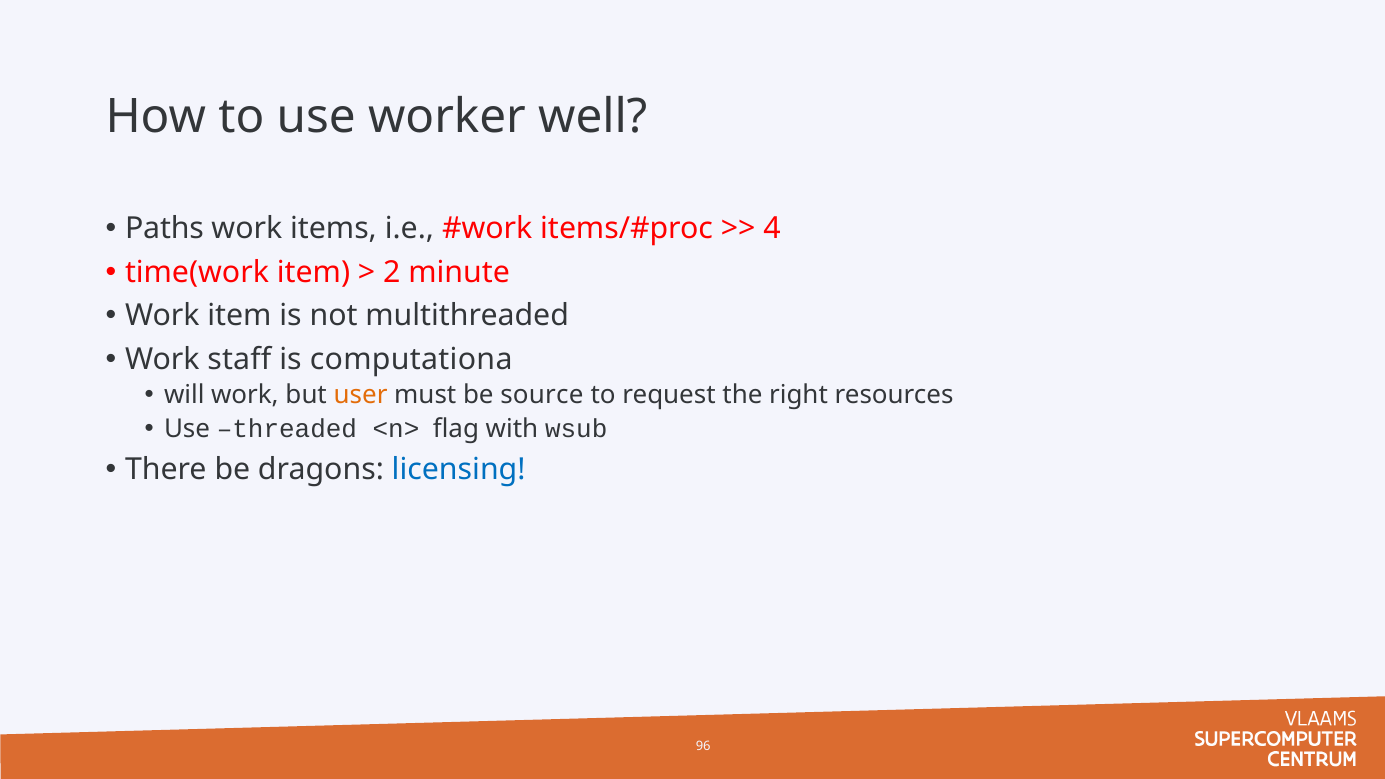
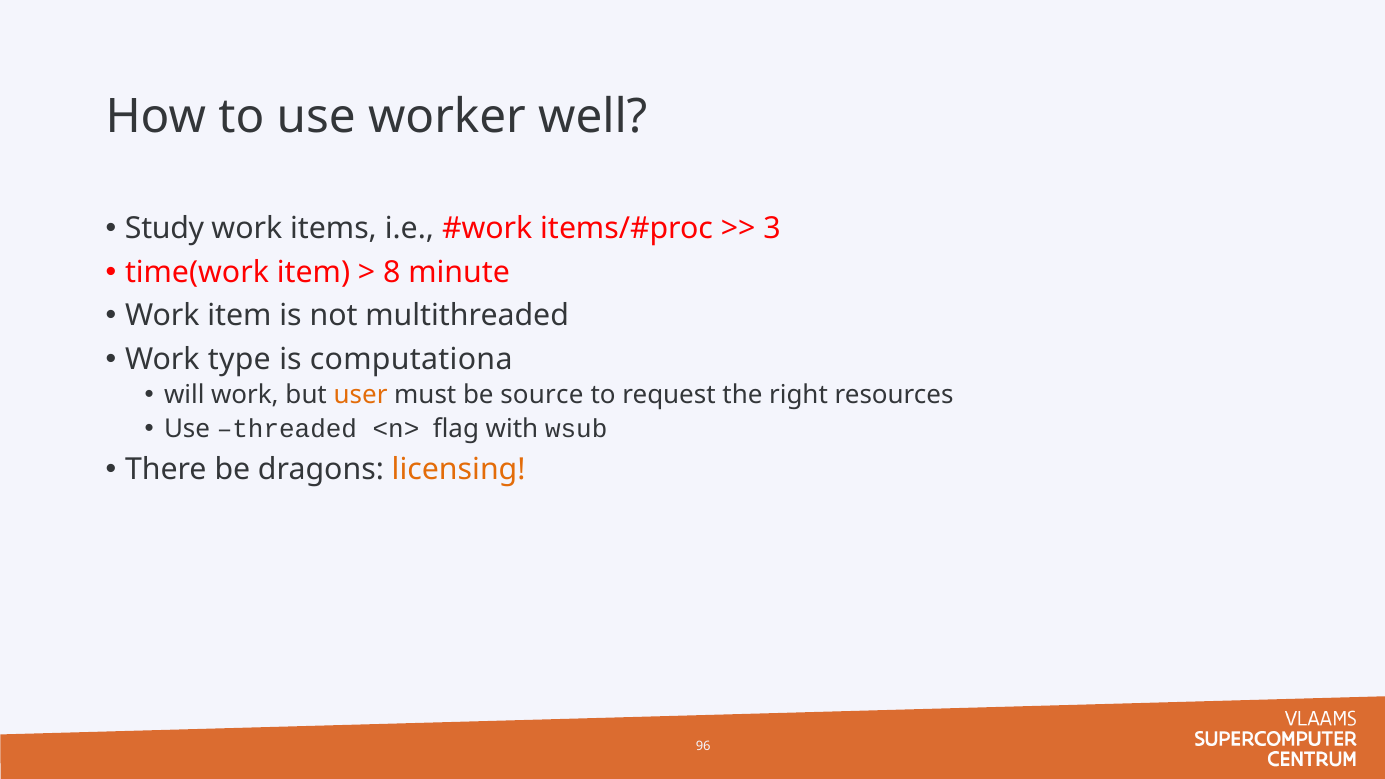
Paths: Paths -> Study (165, 229)
4: 4 -> 3 (772, 229)
2: 2 -> 8 (392, 272)
staff: staff -> type (239, 359)
licensing colour: blue -> orange (459, 470)
